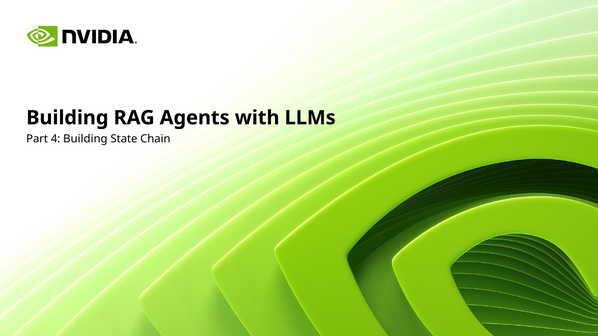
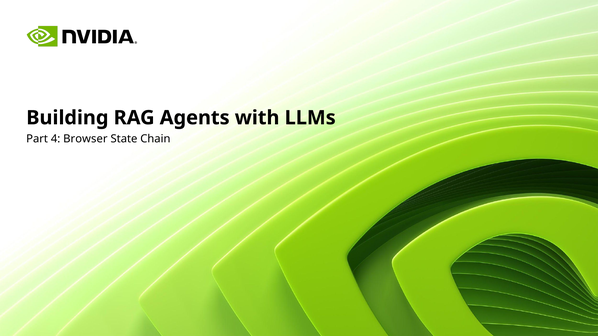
4 Building: Building -> Browser (85, 139)
